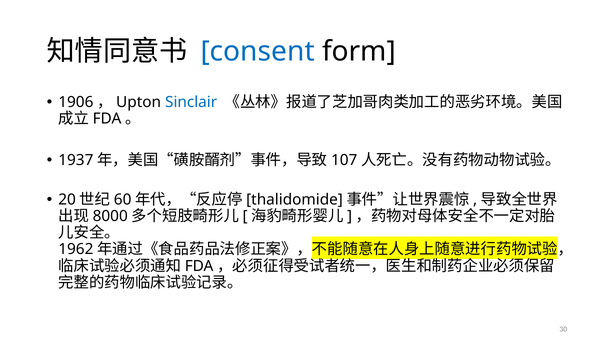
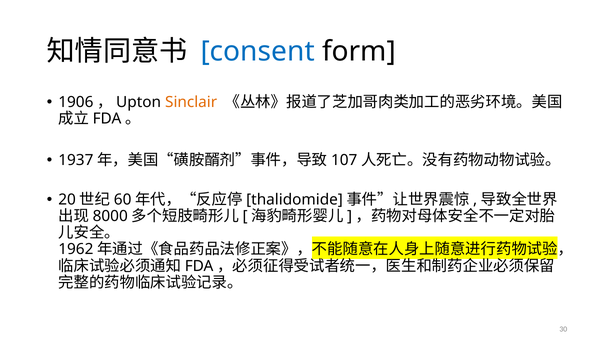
Sinclair colour: blue -> orange (191, 102)
